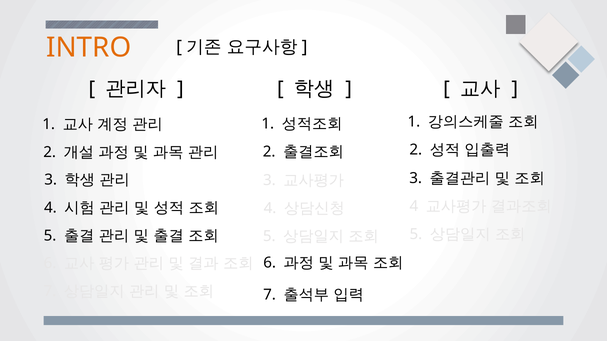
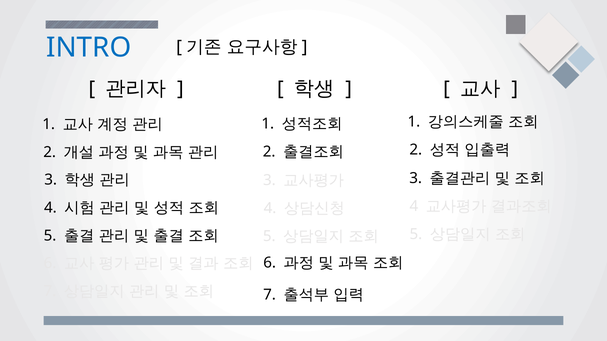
INTRO colour: orange -> blue (89, 48)
